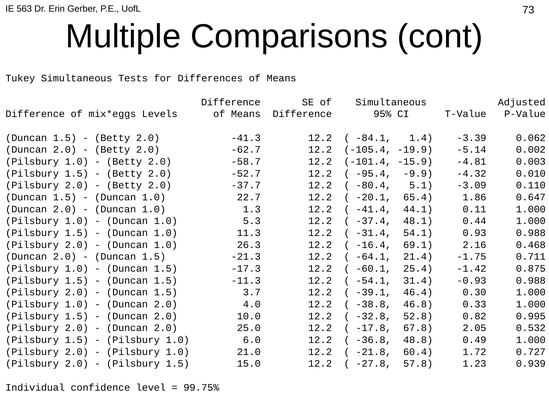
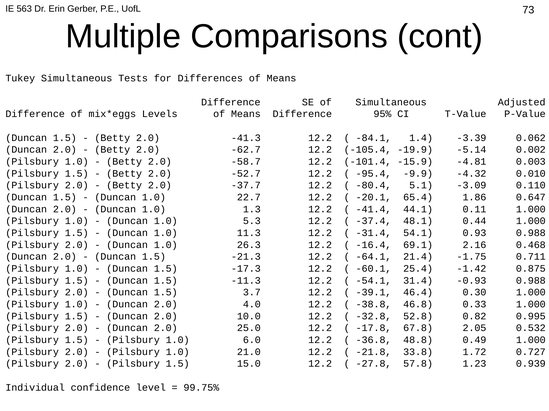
60.4: 60.4 -> 33.8 (418, 352)
